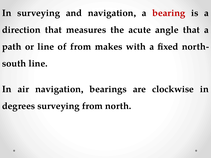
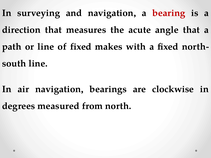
of from: from -> fixed (81, 47)
degrees surveying: surveying -> measured (58, 106)
